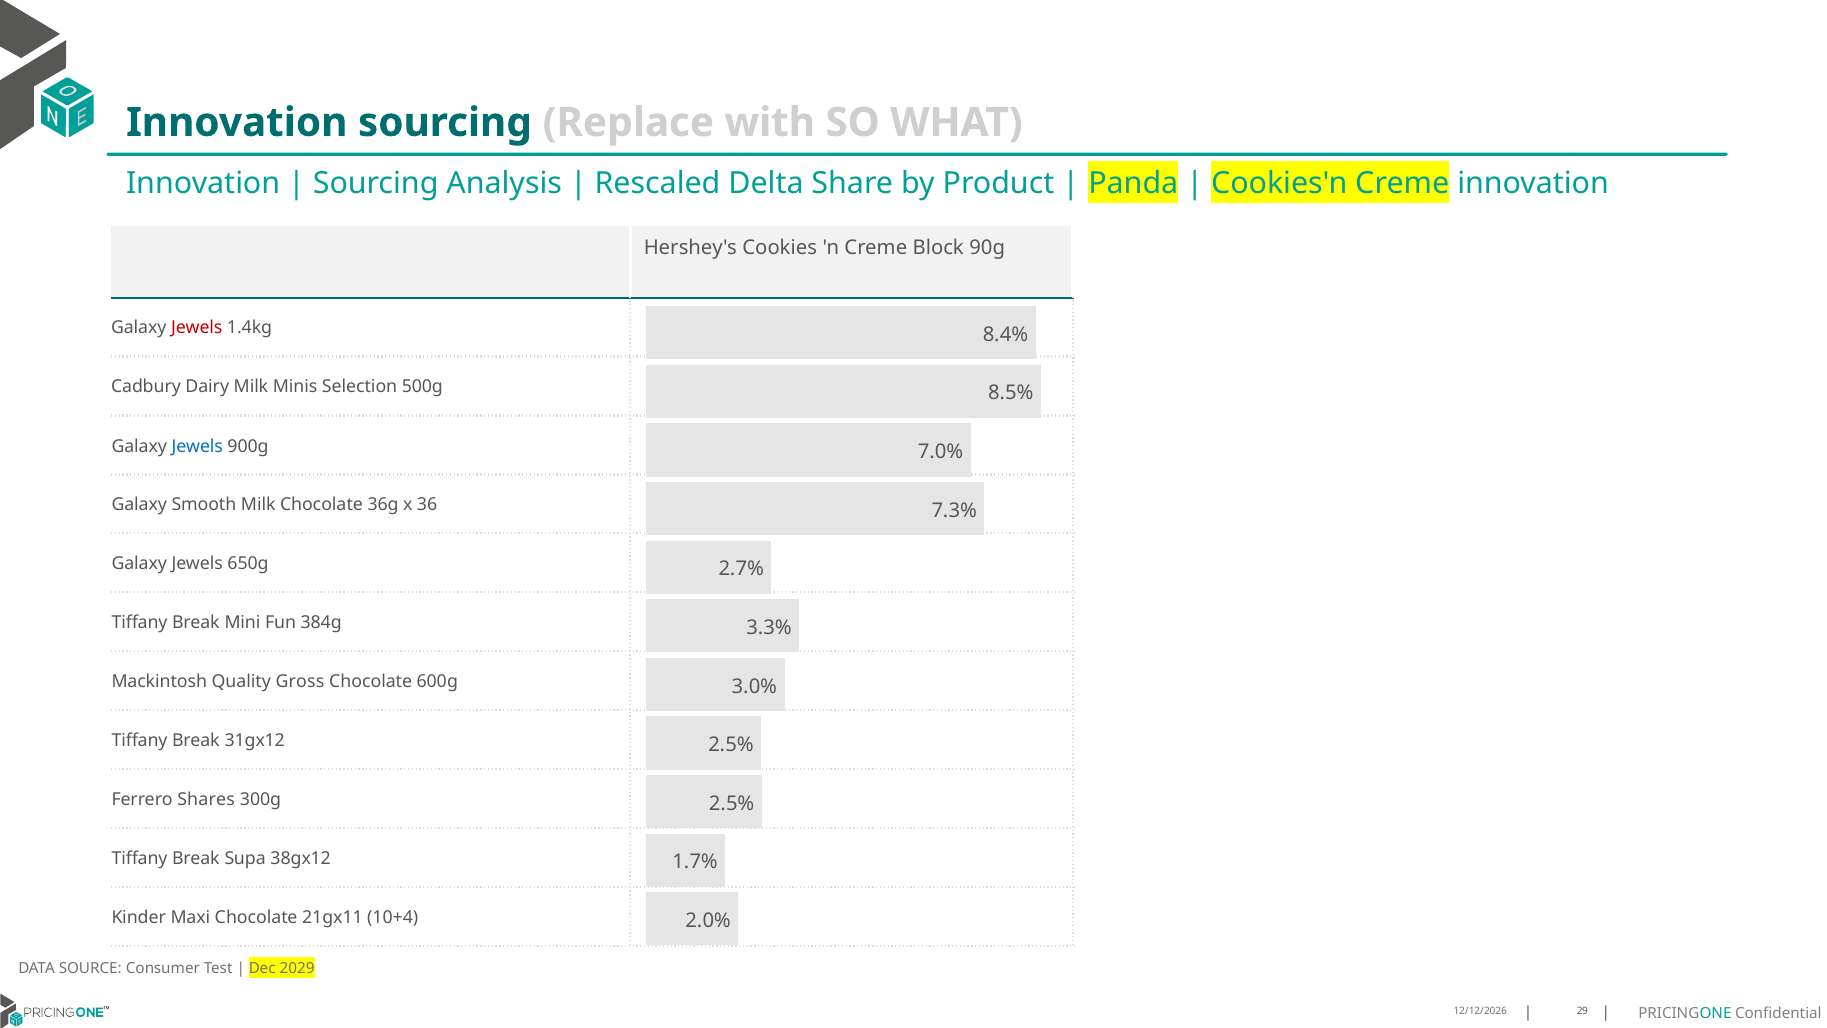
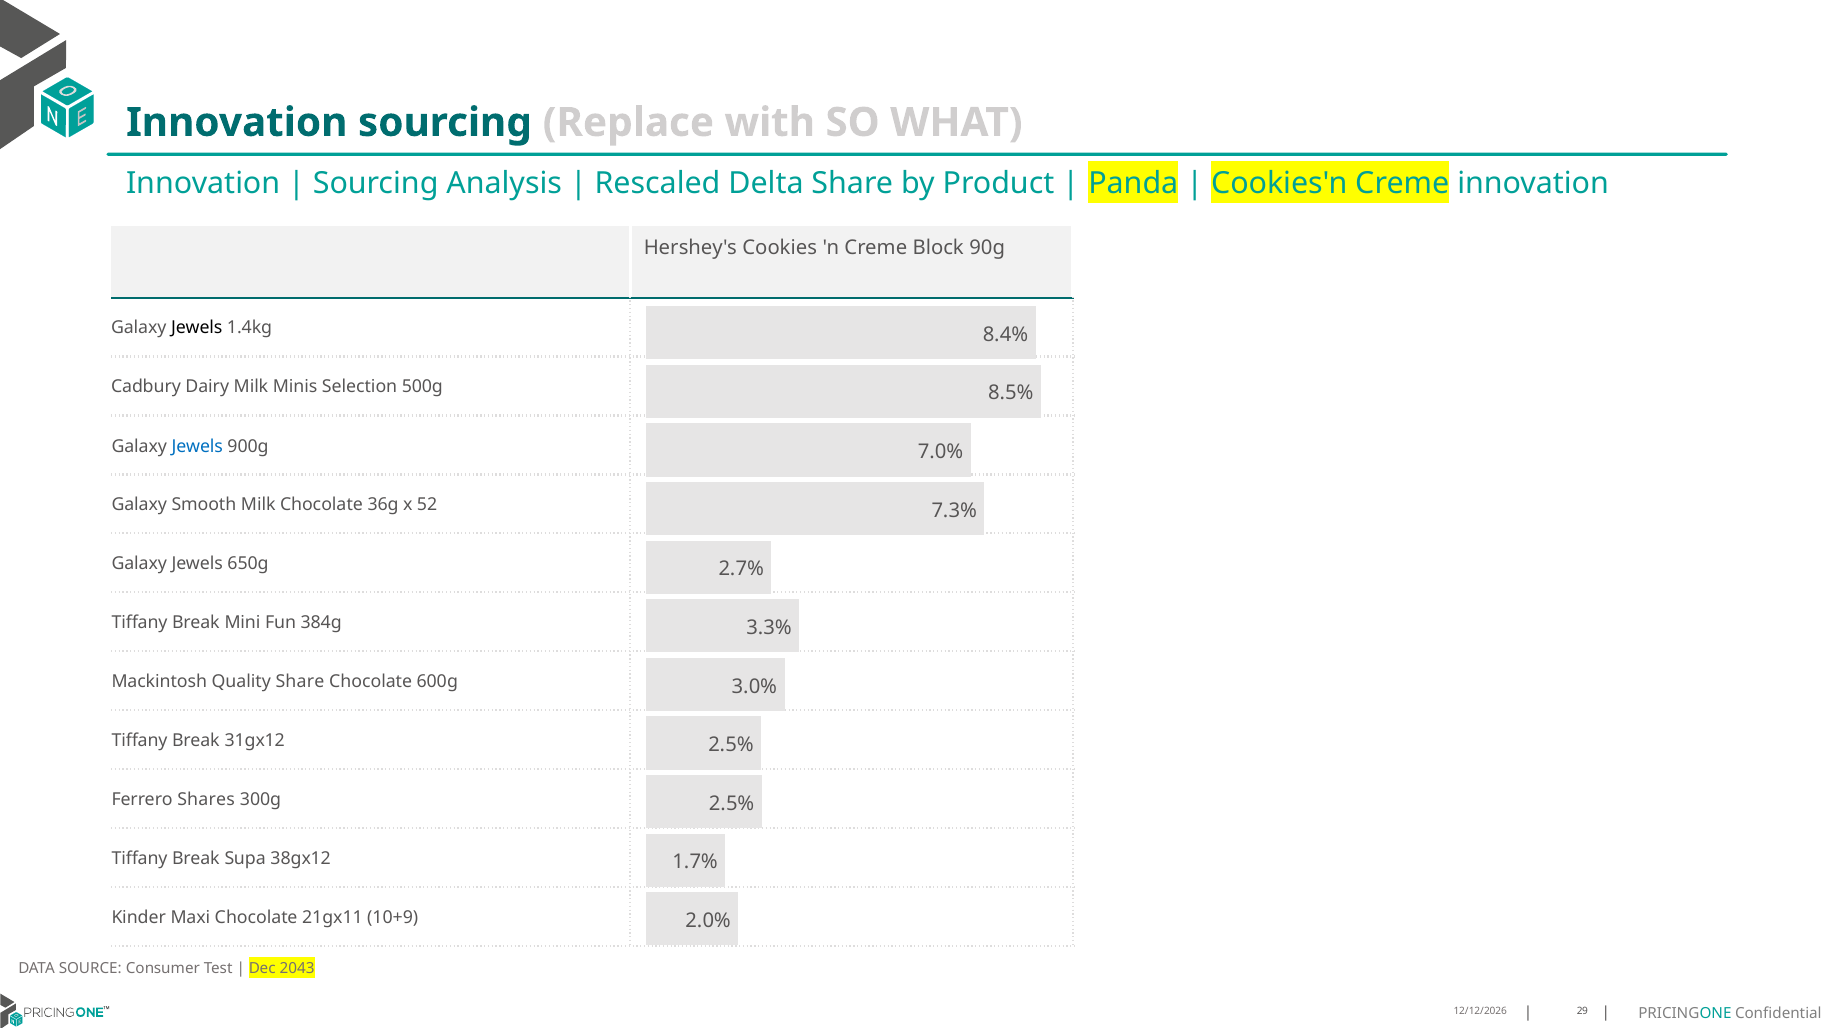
Jewels colour: red -> black (197, 328)
36: 36 -> 52 (427, 505)
Quality Gross: Gross -> Share (300, 682)
10+4: 10+4 -> 10+9 (393, 917)
2029: 2029 -> 2043 (297, 968)
